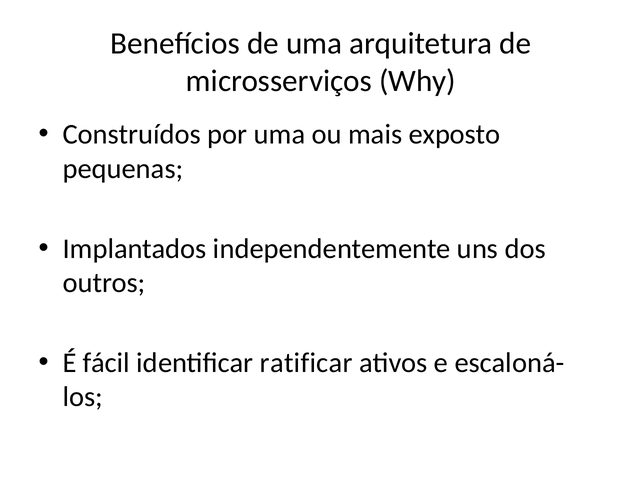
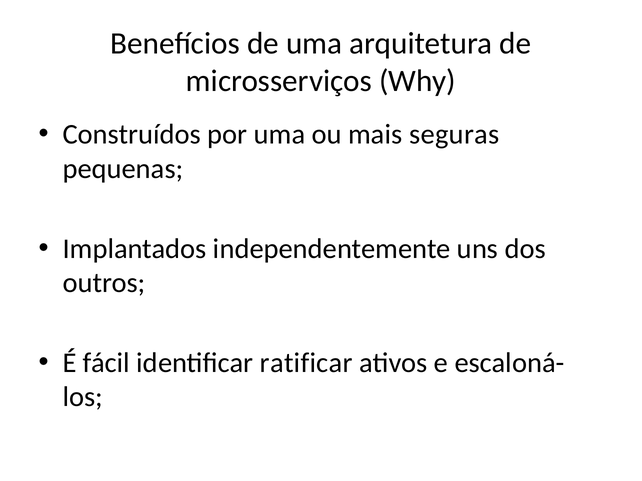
exposto: exposto -> seguras (454, 135)
